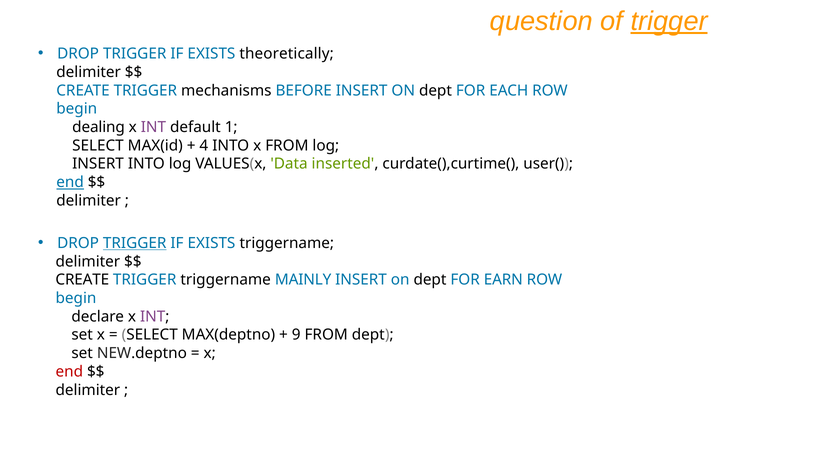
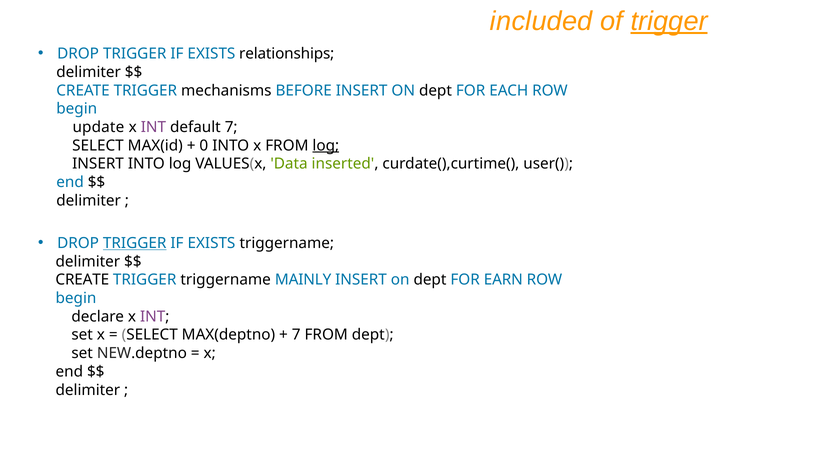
question: question -> included (541, 21)
theoretically: theoretically -> relationships (287, 54)
dealing: dealing -> update (98, 127)
default 1: 1 -> 7 (231, 127)
4: 4 -> 0 (204, 146)
log underline: none -> present (326, 146)
end underline: present -> none (70, 182)
9: 9 -> 7 (296, 335)
end colour: red -> black (69, 372)
